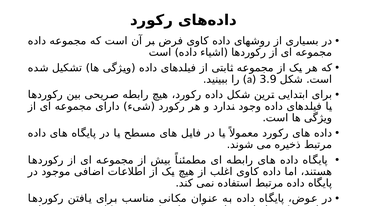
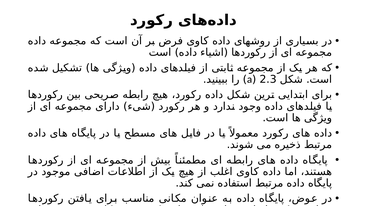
3.9: 3.9 -> 2.3 (268, 80)
